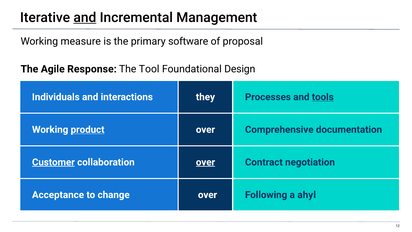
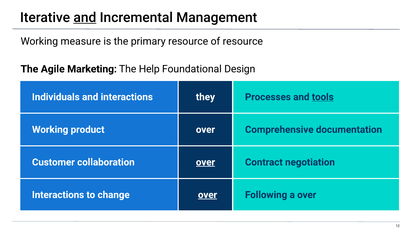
primary software: software -> resource (188, 41)
of proposal: proposal -> resource (243, 41)
Response: Response -> Marketing (92, 69)
Tool: Tool -> Help (149, 69)
product underline: present -> none (88, 129)
Customer underline: present -> none (53, 162)
Acceptance: Acceptance -> Interactions (58, 195)
over underline: none -> present (208, 195)
a ahyl: ahyl -> over (307, 195)
